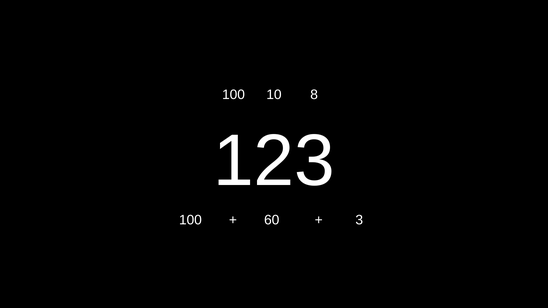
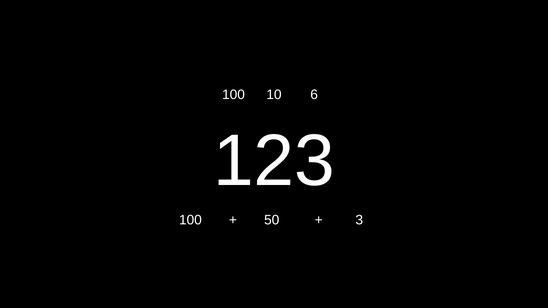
8: 8 -> 6 (314, 95)
60: 60 -> 50 (272, 220)
